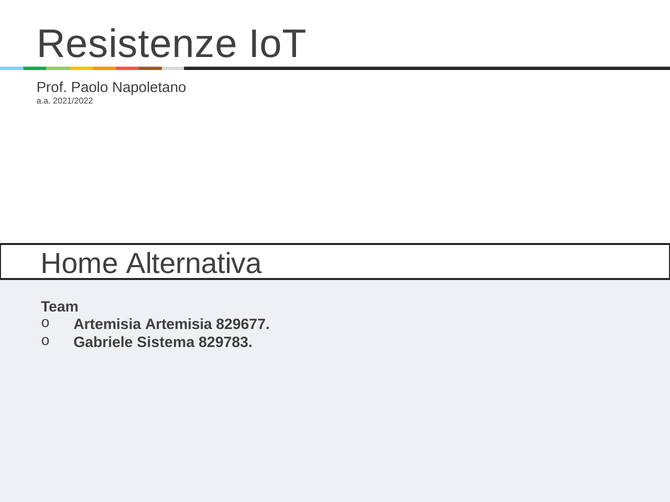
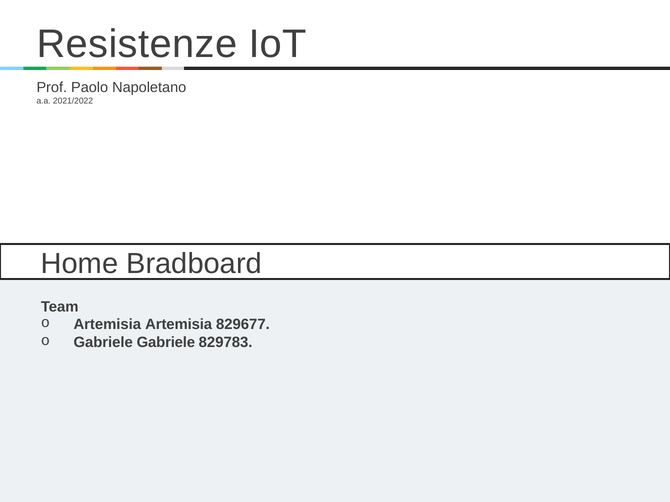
Alternativa: Alternativa -> Bradboard (194, 264)
Gabriele Sistema: Sistema -> Gabriele (166, 343)
